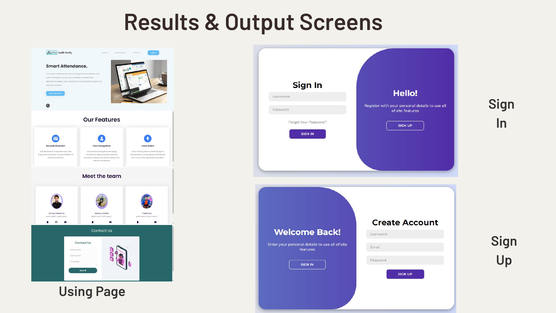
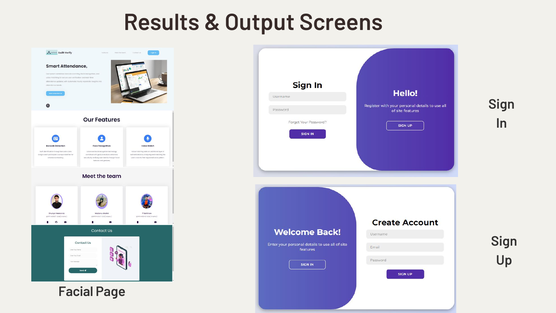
Using: Using -> Facial (76, 292)
